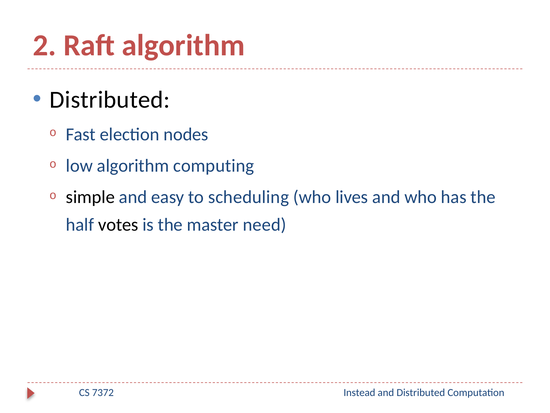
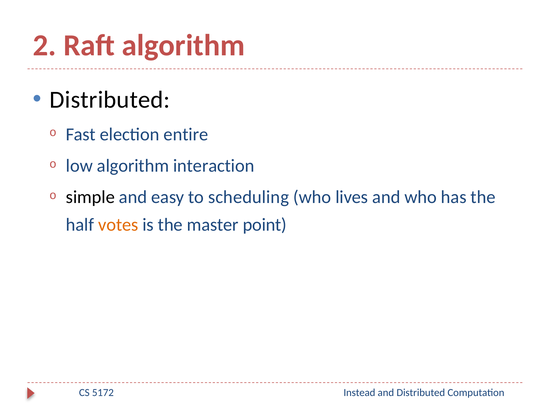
nodes: nodes -> entire (186, 134)
computing: computing -> interaction (214, 166)
votes colour: black -> orange (118, 224)
need: need -> point (265, 224)
7372: 7372 -> 5172 (103, 392)
